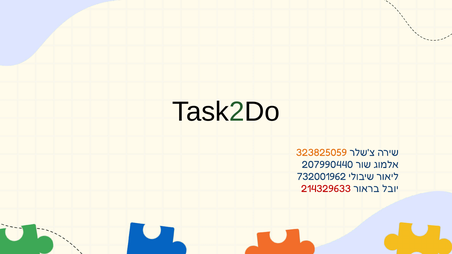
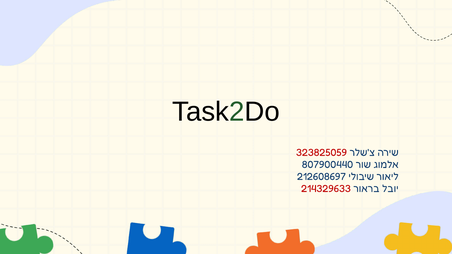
323825059 colour: orange -> red (321, 153)
207990440: 207990440 -> 807900440 (327, 165)
732001962: 732001962 -> 212608697 (321, 177)
